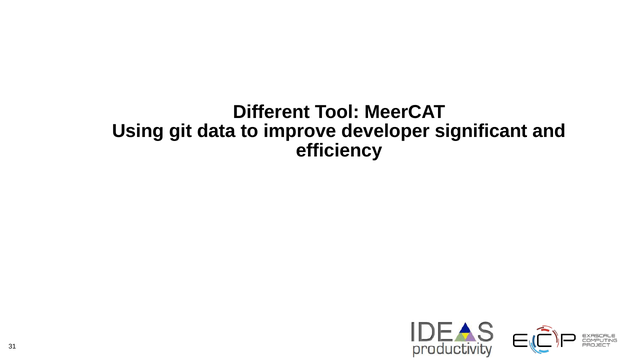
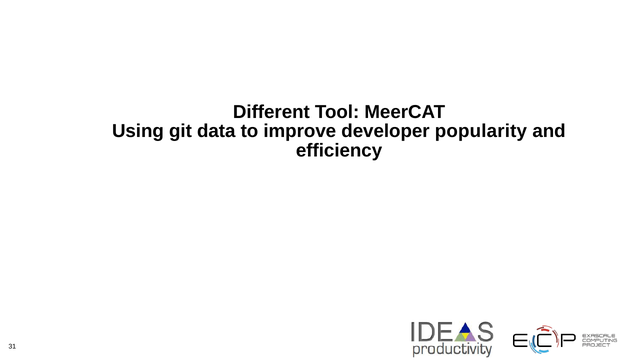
significant: significant -> popularity (481, 131)
